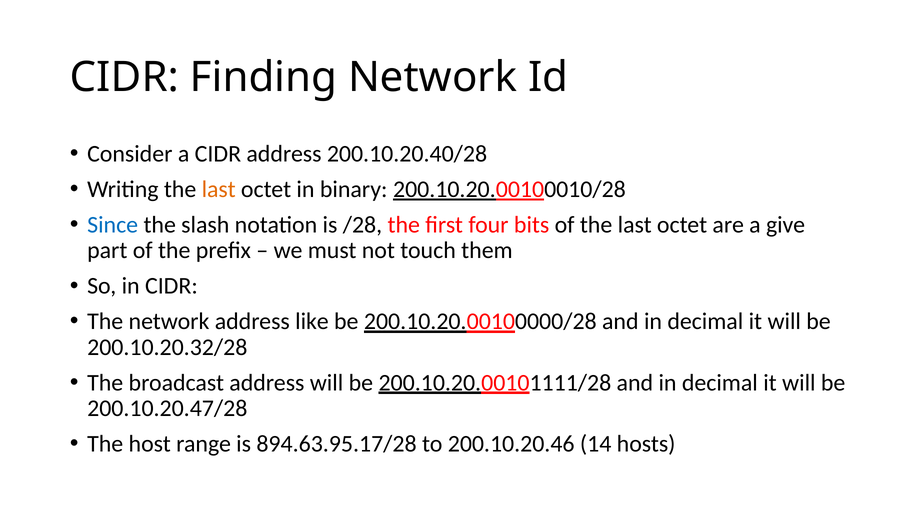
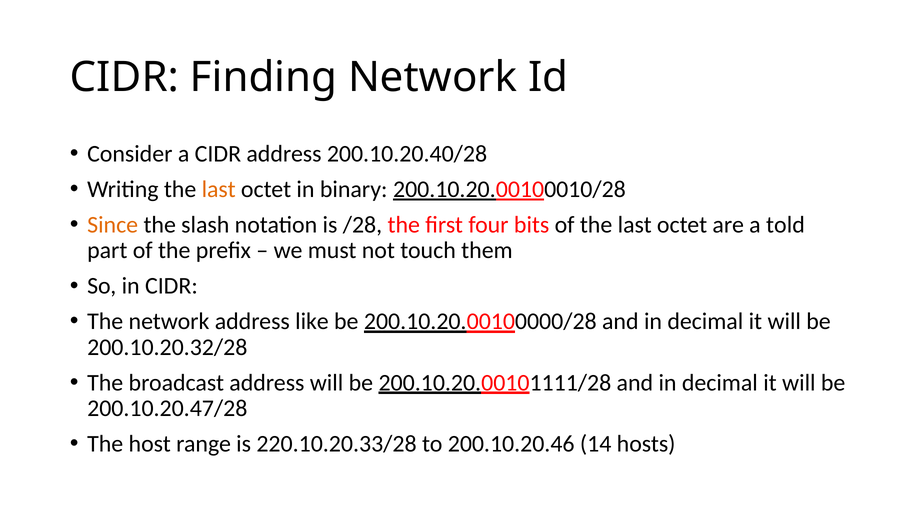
Since colour: blue -> orange (113, 224)
give: give -> told (785, 224)
894.63.95.17/28: 894.63.95.17/28 -> 220.10.20.33/28 (337, 443)
